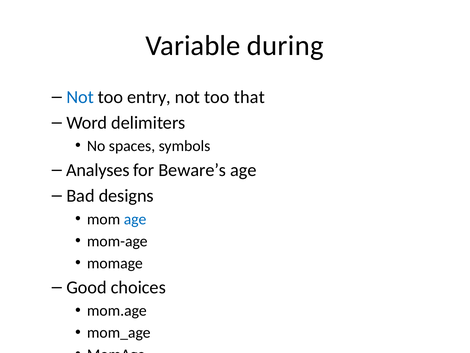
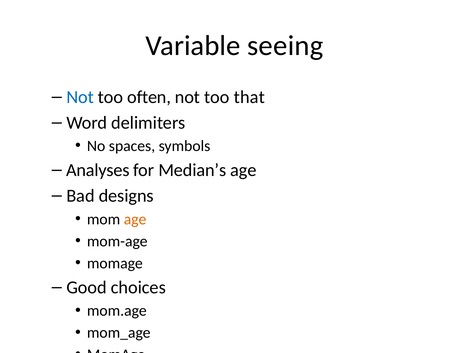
during: during -> seeing (285, 45)
entry: entry -> often (149, 97)
Beware’s: Beware’s -> Median’s (192, 170)
age colour: blue -> orange (135, 219)
